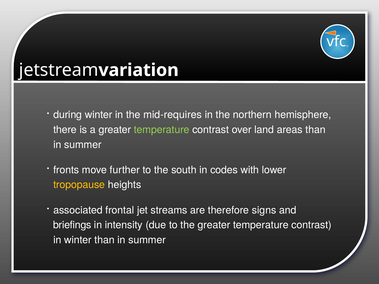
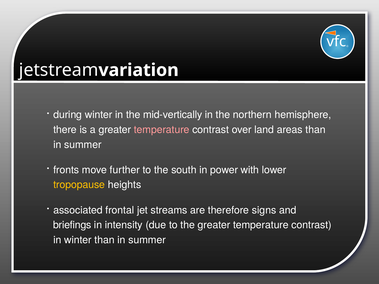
mid-requires: mid-requires -> mid-vertically (173, 115)
temperature colour: light green -> pink (162, 130)
codes: codes -> power (224, 170)
